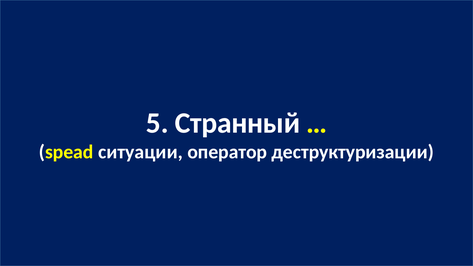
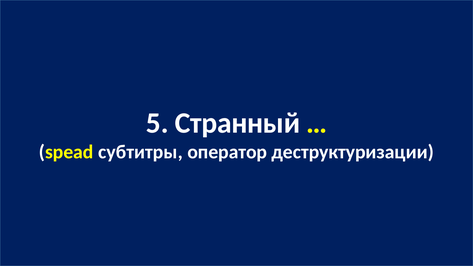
ситуации: ситуации -> субтитры (140, 152)
